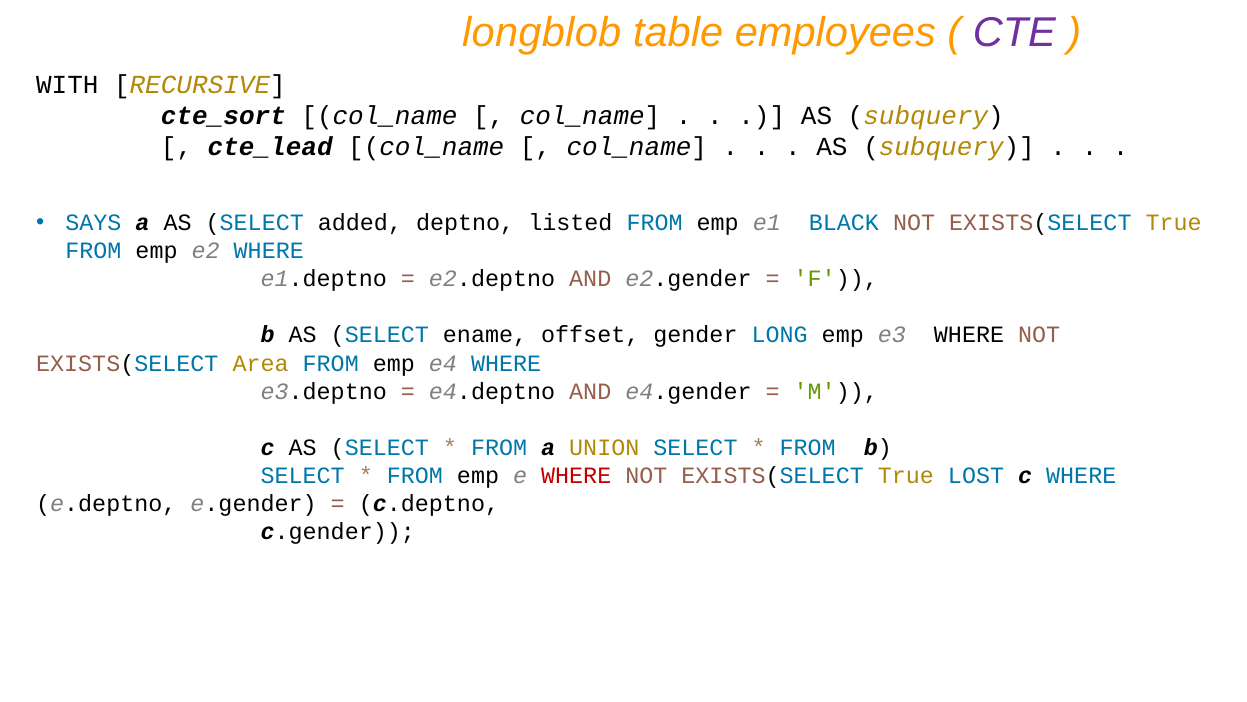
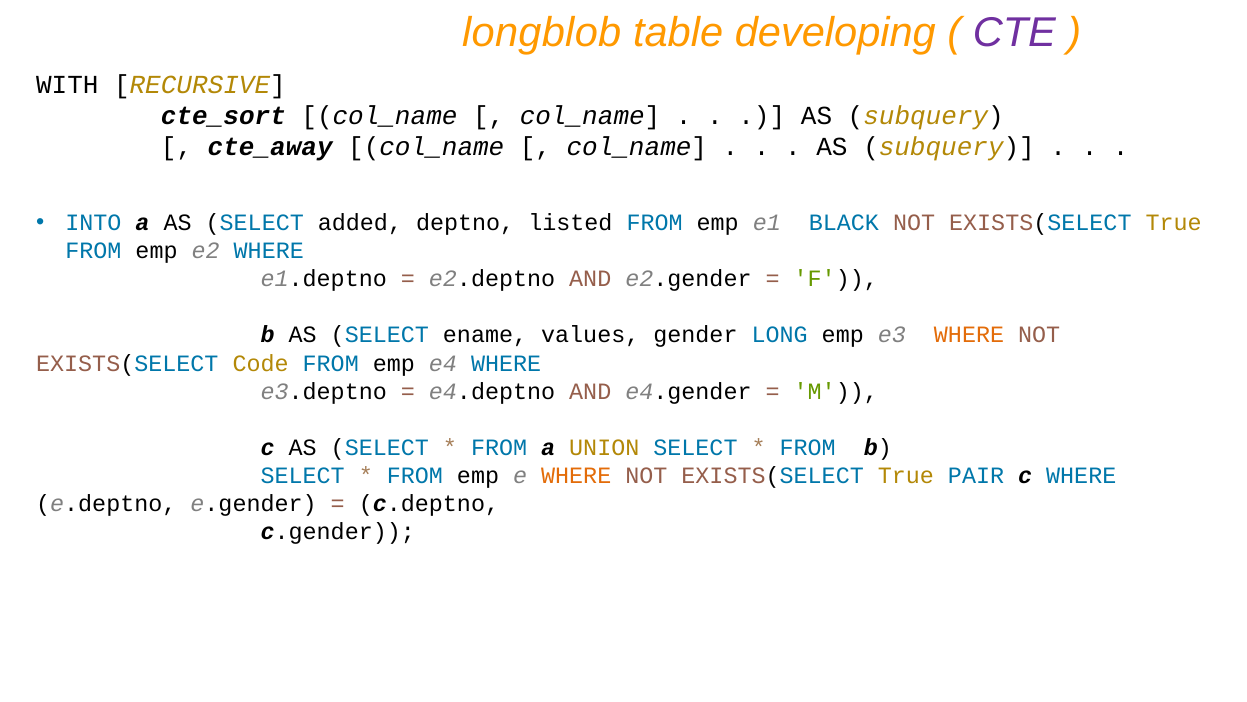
employees: employees -> developing (835, 32)
cte_lead: cte_lead -> cte_away (270, 147)
SAYS: SAYS -> INTO (93, 223)
offset: offset -> values (590, 335)
WHERE colour: black -> orange (969, 335)
Area: Area -> Code (261, 363)
WHERE colour: red -> orange (576, 475)
LOST: LOST -> PAIR (976, 475)
